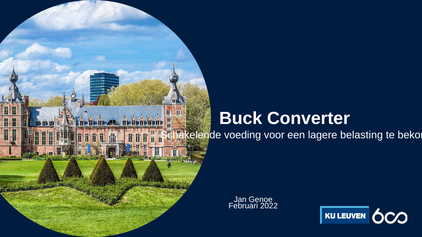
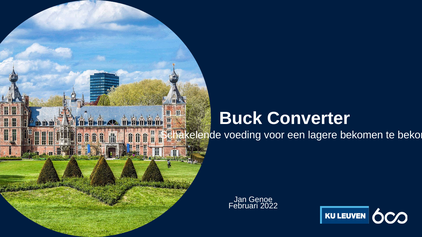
lagere belasting: belasting -> bekomen (362, 135)
